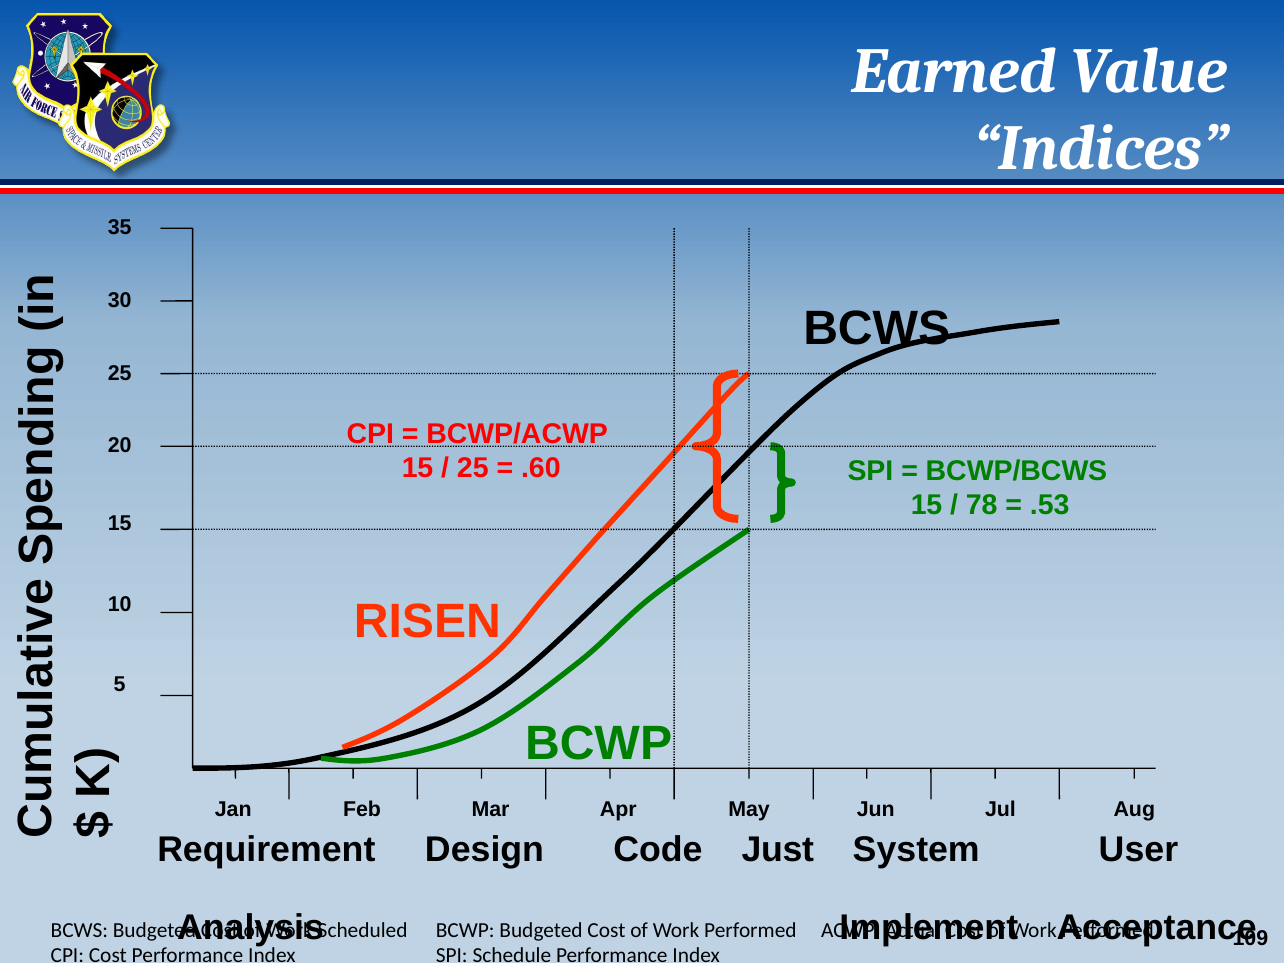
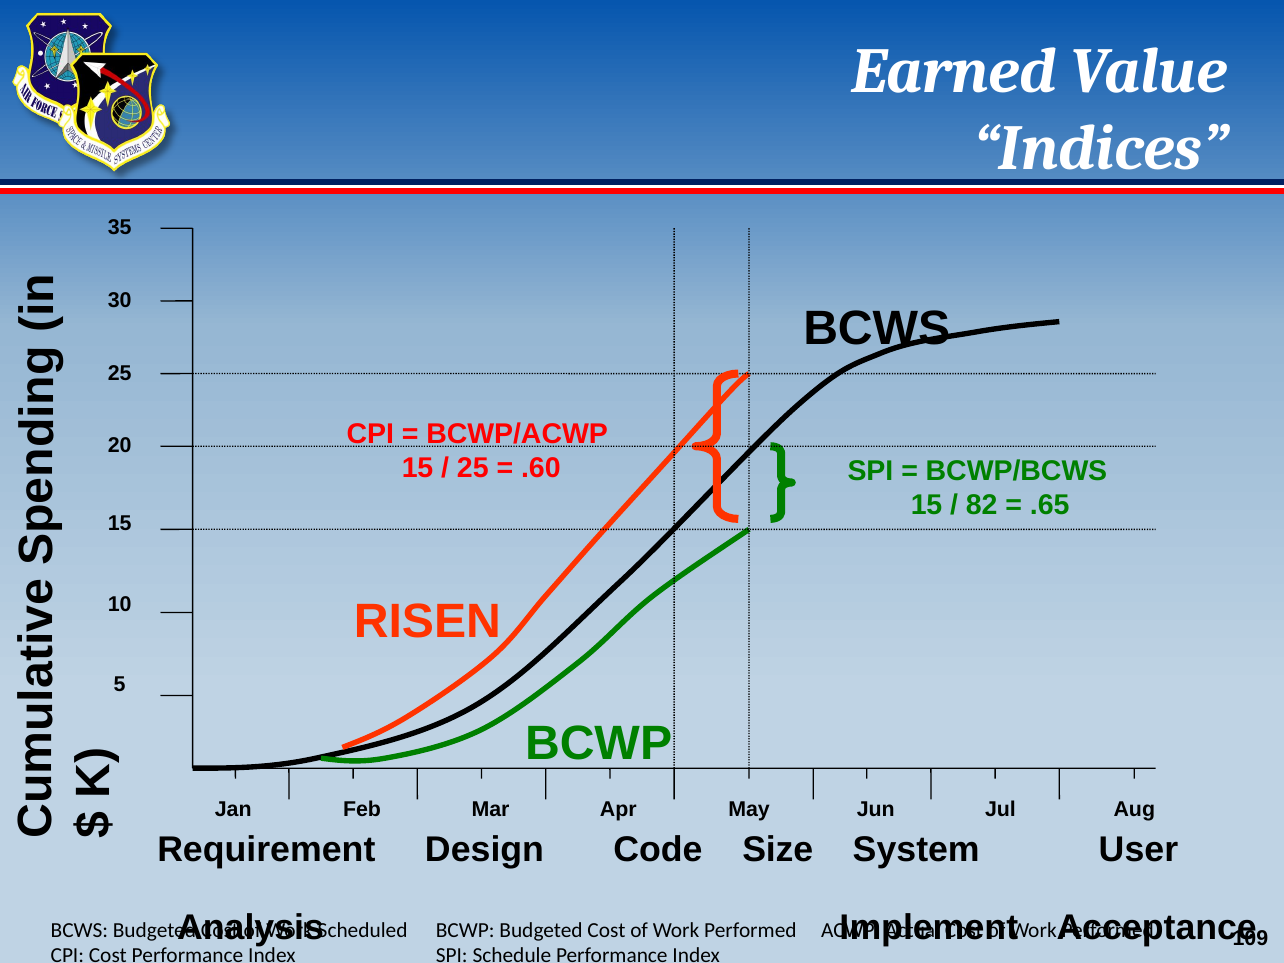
78: 78 -> 82 (982, 505)
.53: .53 -> .65 (1050, 505)
Just: Just -> Size (778, 850)
